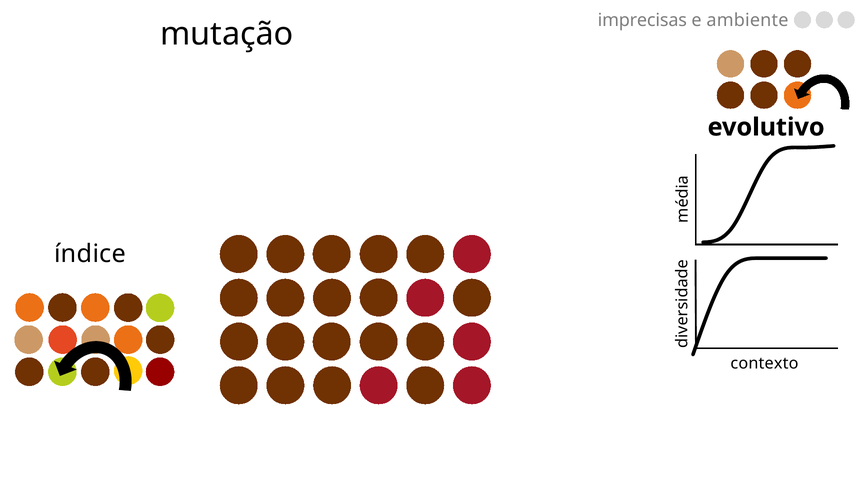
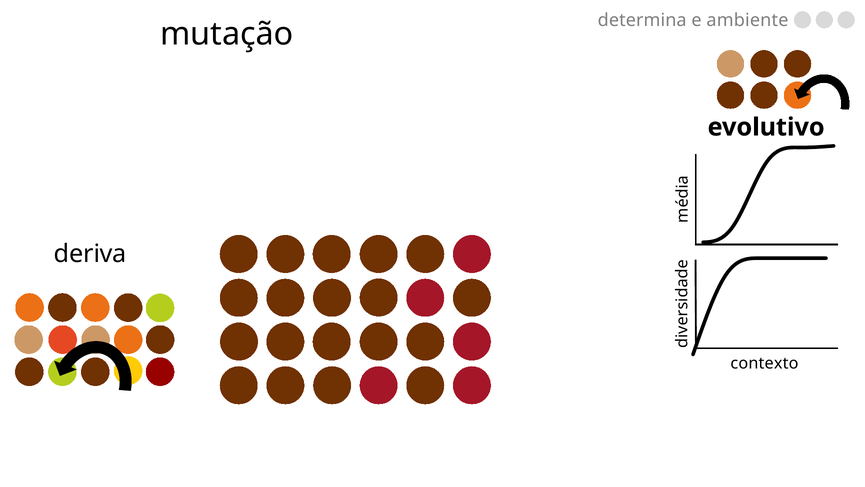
imprecisas: imprecisas -> determina (642, 20)
índice: índice -> deriva (90, 253)
